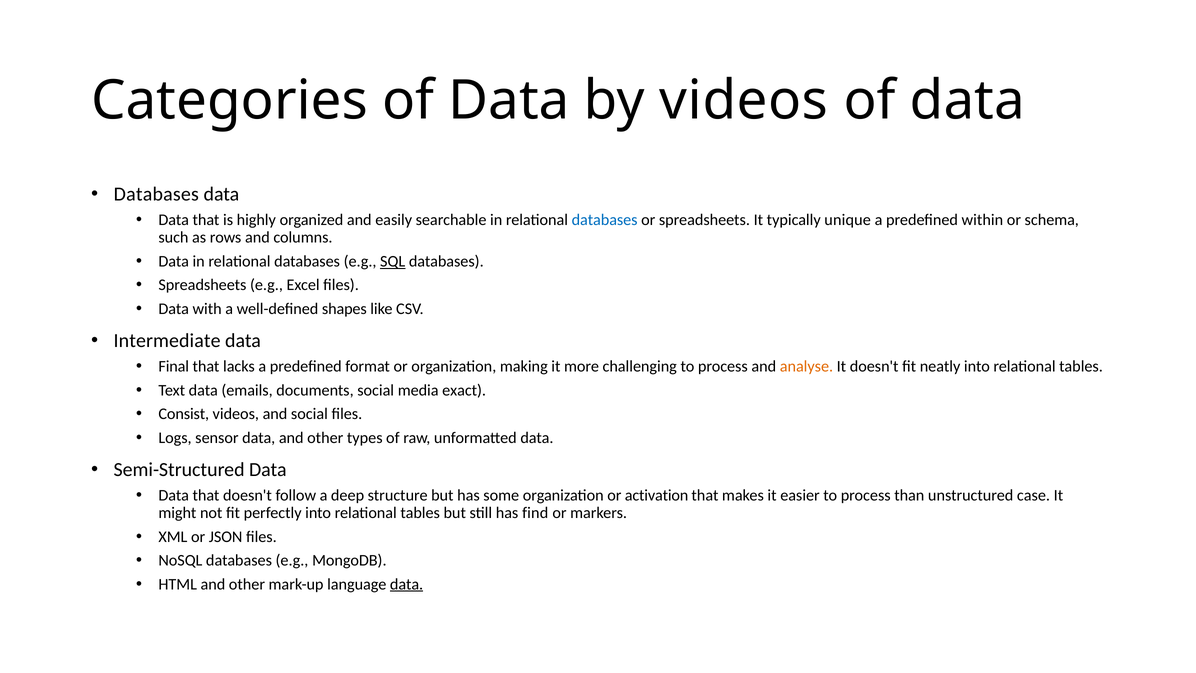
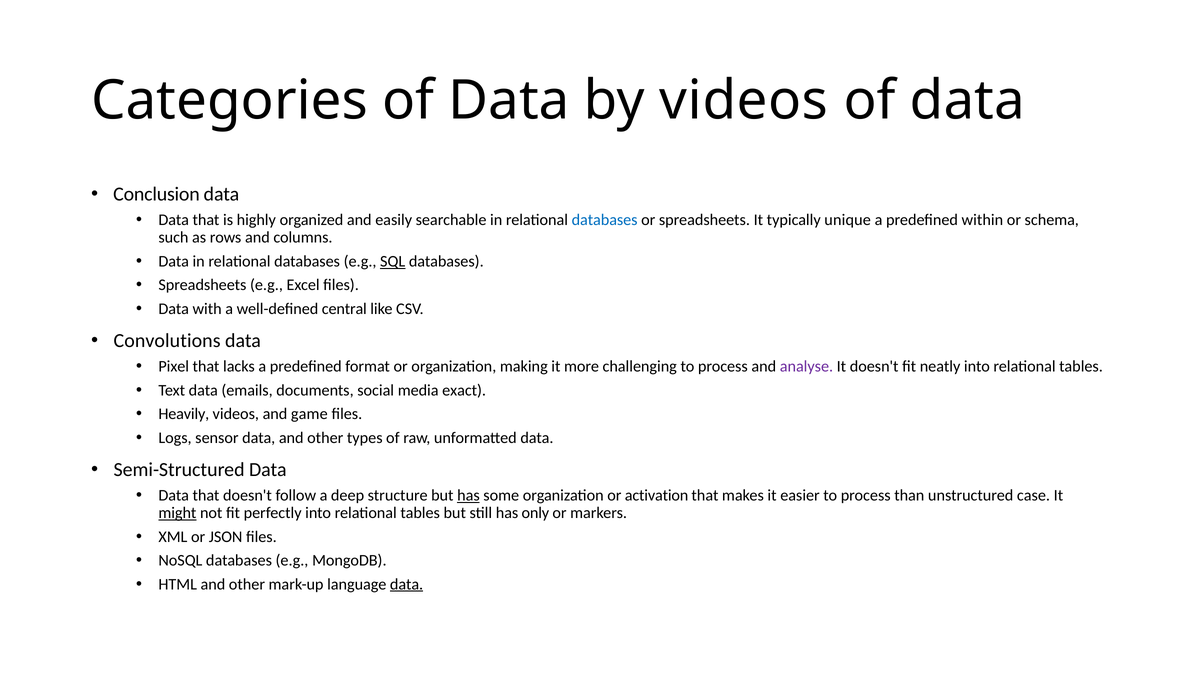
Databases: Databases -> Conclusion (156, 194)
shapes: shapes -> central (344, 309)
Intermediate: Intermediate -> Convolutions (167, 341)
Final: Final -> Pixel (174, 366)
analyse colour: orange -> purple (806, 366)
Consist: Consist -> Heavily (184, 414)
and social: social -> game (309, 414)
has underline: none -> present (468, 495)
might underline: none -> present (177, 513)
find: find -> only (535, 513)
